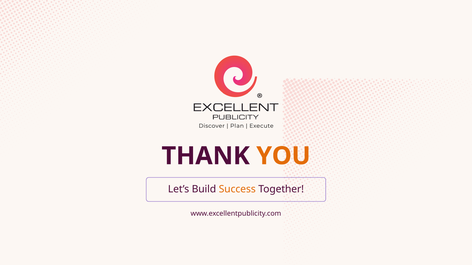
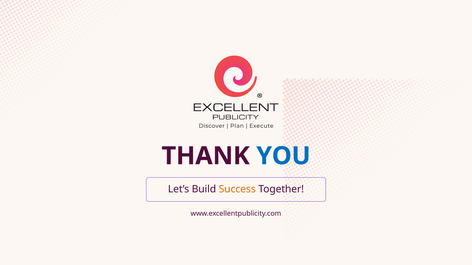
YOU colour: orange -> blue (283, 156)
